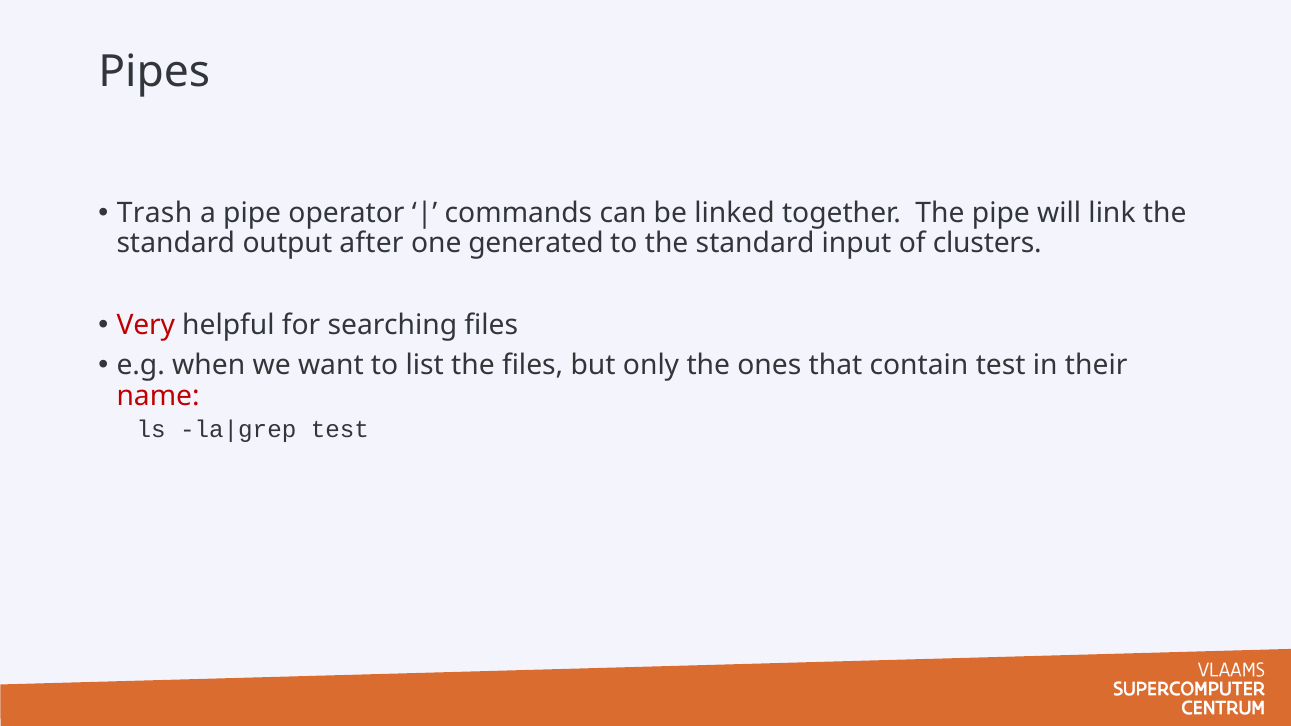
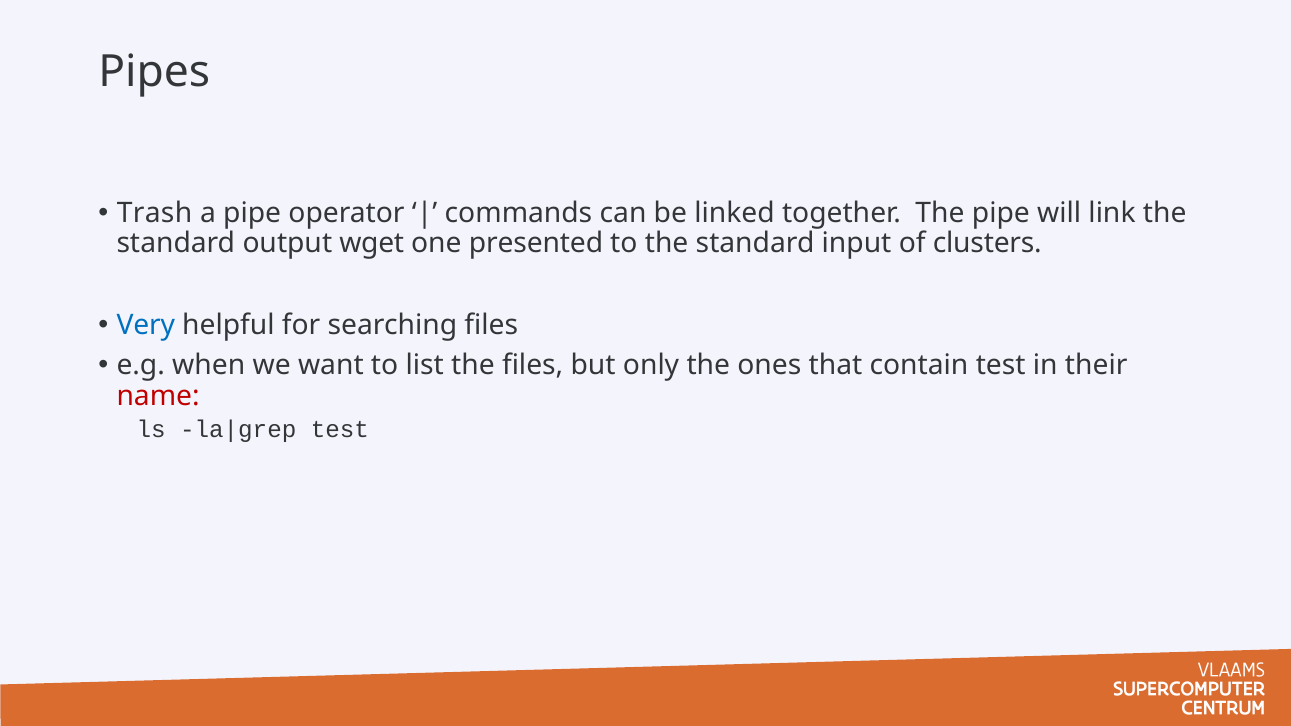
after: after -> wget (372, 244)
generated: generated -> presented (536, 244)
Very colour: red -> blue (146, 325)
